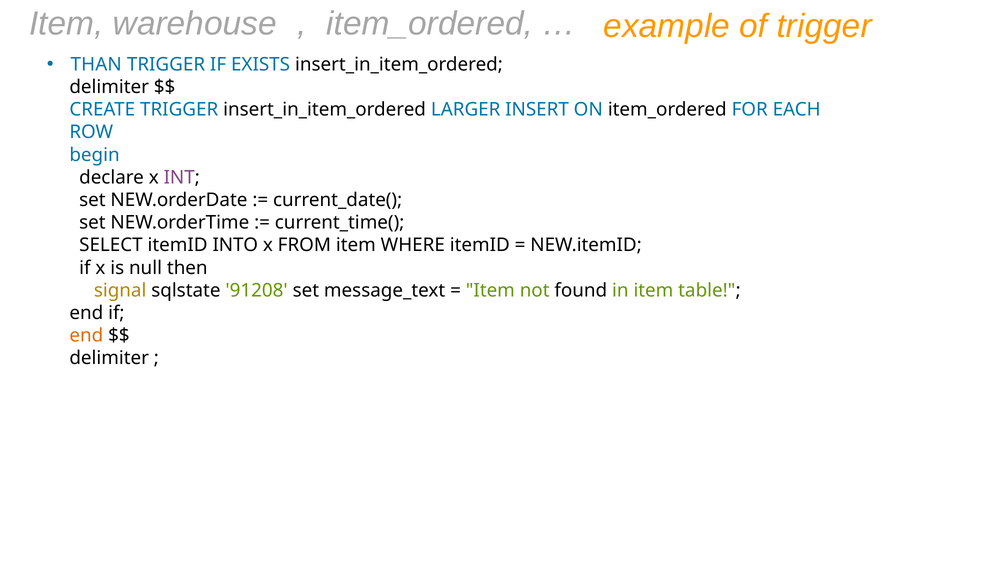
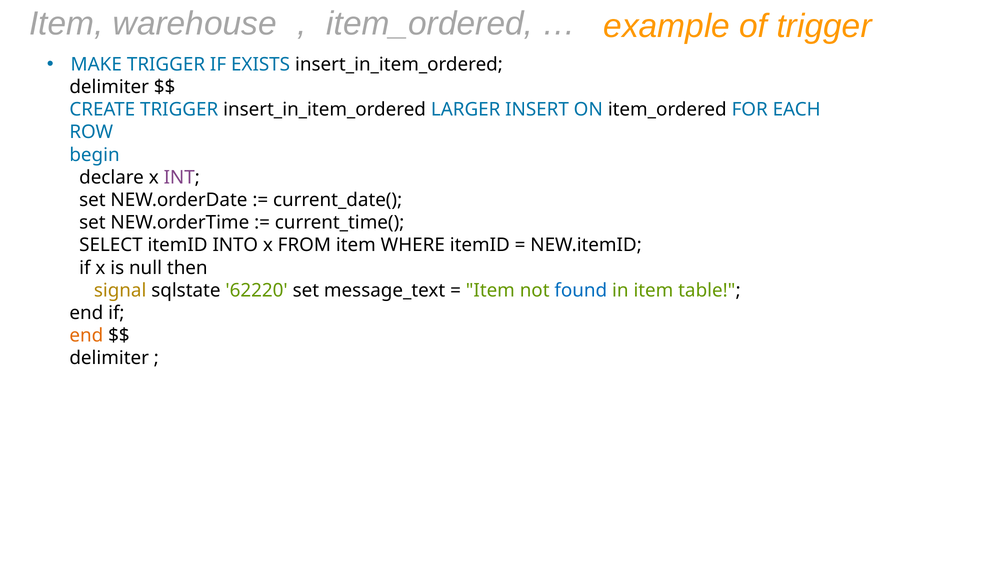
THAN: THAN -> MAKE (96, 64)
91208: 91208 -> 62220 (257, 291)
found colour: black -> blue (581, 291)
